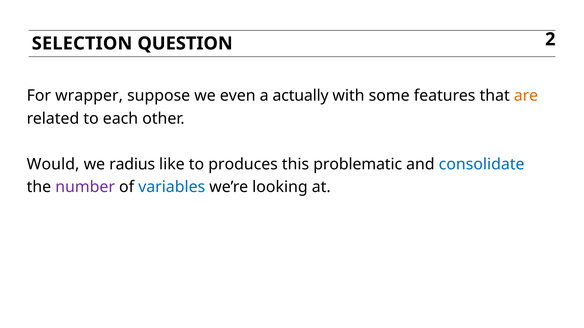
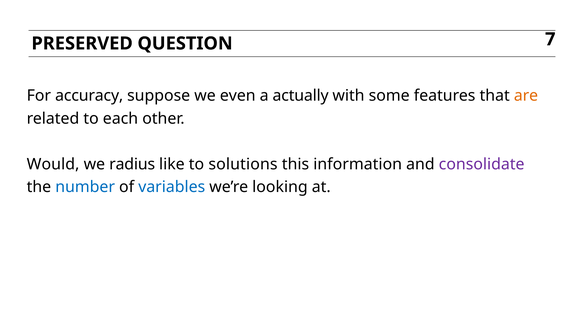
SELECTION: SELECTION -> PRESERVED (82, 43)
2: 2 -> 7 (550, 39)
wrapper: wrapper -> accuracy (89, 96)
produces: produces -> solutions (243, 164)
problematic: problematic -> information (358, 164)
consolidate colour: blue -> purple (482, 164)
number colour: purple -> blue (85, 187)
